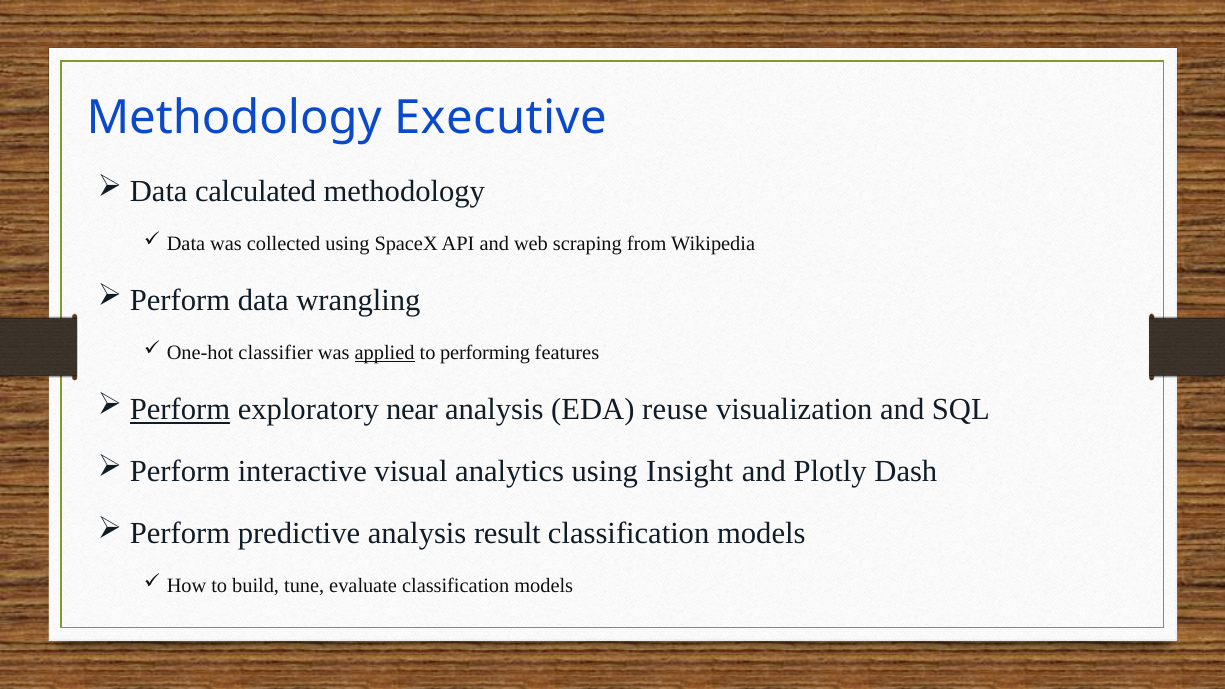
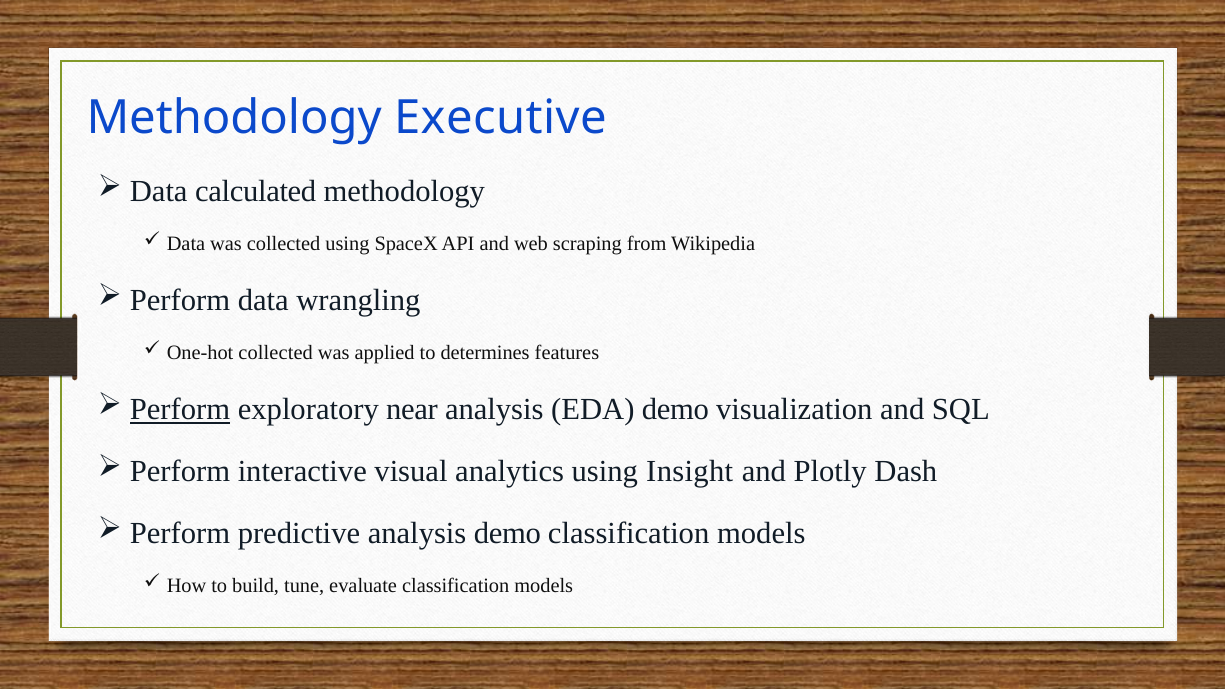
One-hot classifier: classifier -> collected (276, 353)
applied underline: present -> none (385, 353)
performing: performing -> determines (485, 353)
EDA reuse: reuse -> demo (675, 410)
analysis result: result -> demo (507, 534)
